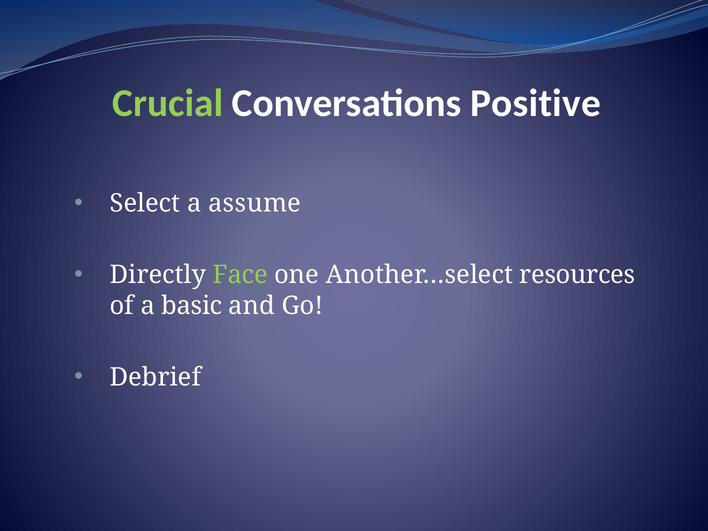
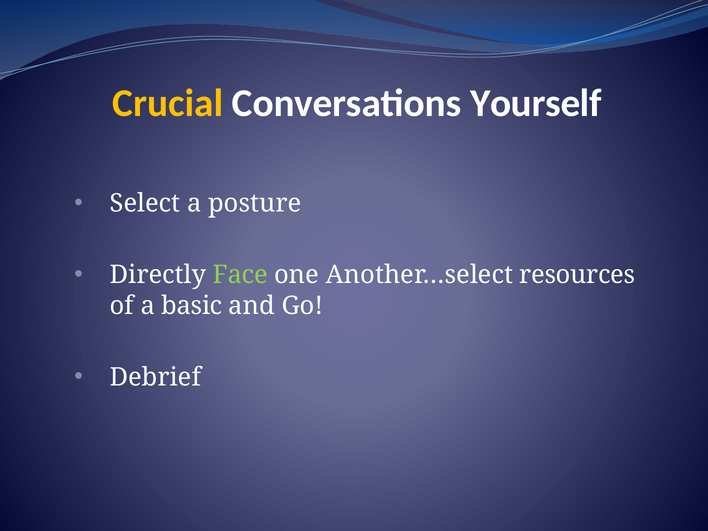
Crucial colour: light green -> yellow (168, 103)
Positive: Positive -> Yourself (536, 103)
assume: assume -> posture (255, 204)
